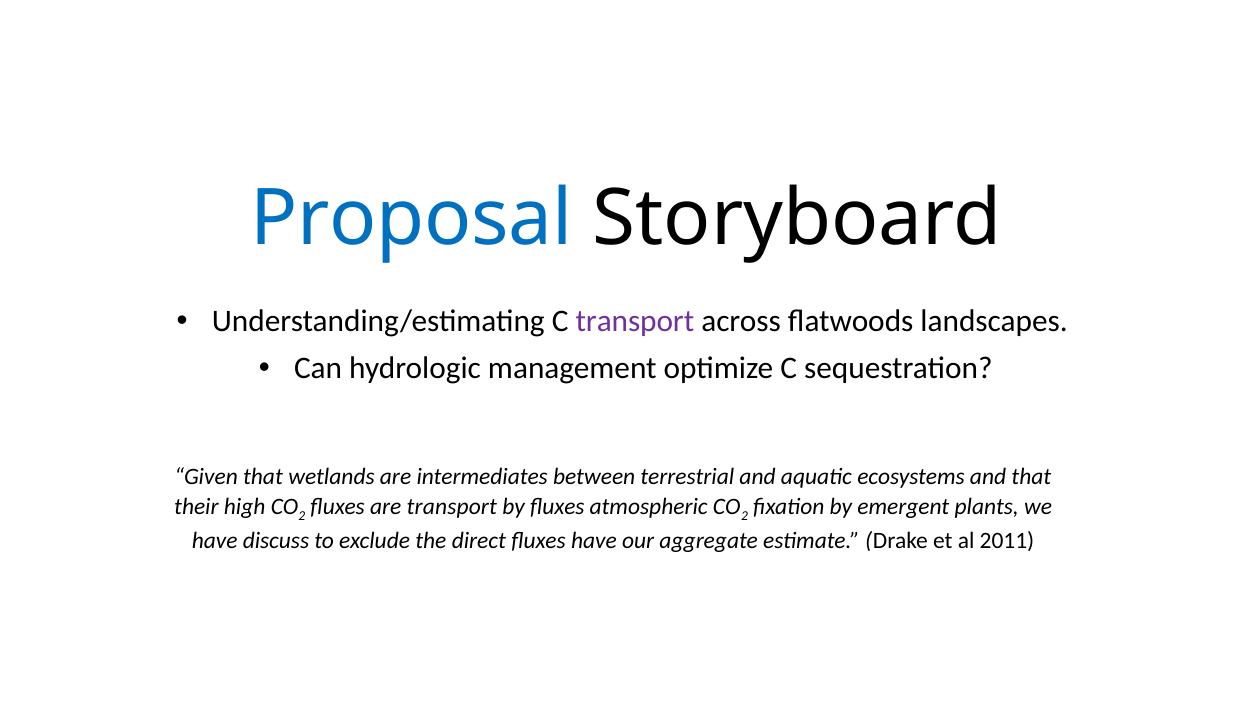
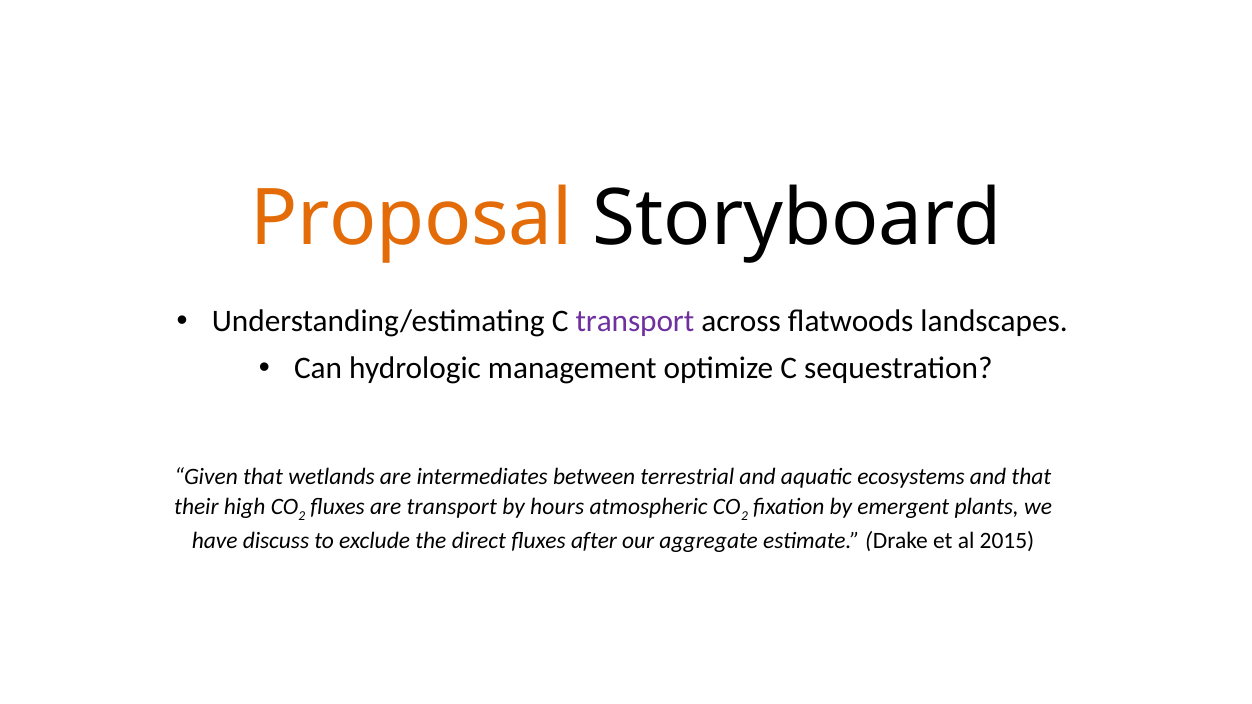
Proposal colour: blue -> orange (411, 219)
by ﬂuxes: ﬂuxes -> hours (557, 507)
ﬂuxes have: have -> after (594, 541)
2011: 2011 -> 2015 (1007, 541)
